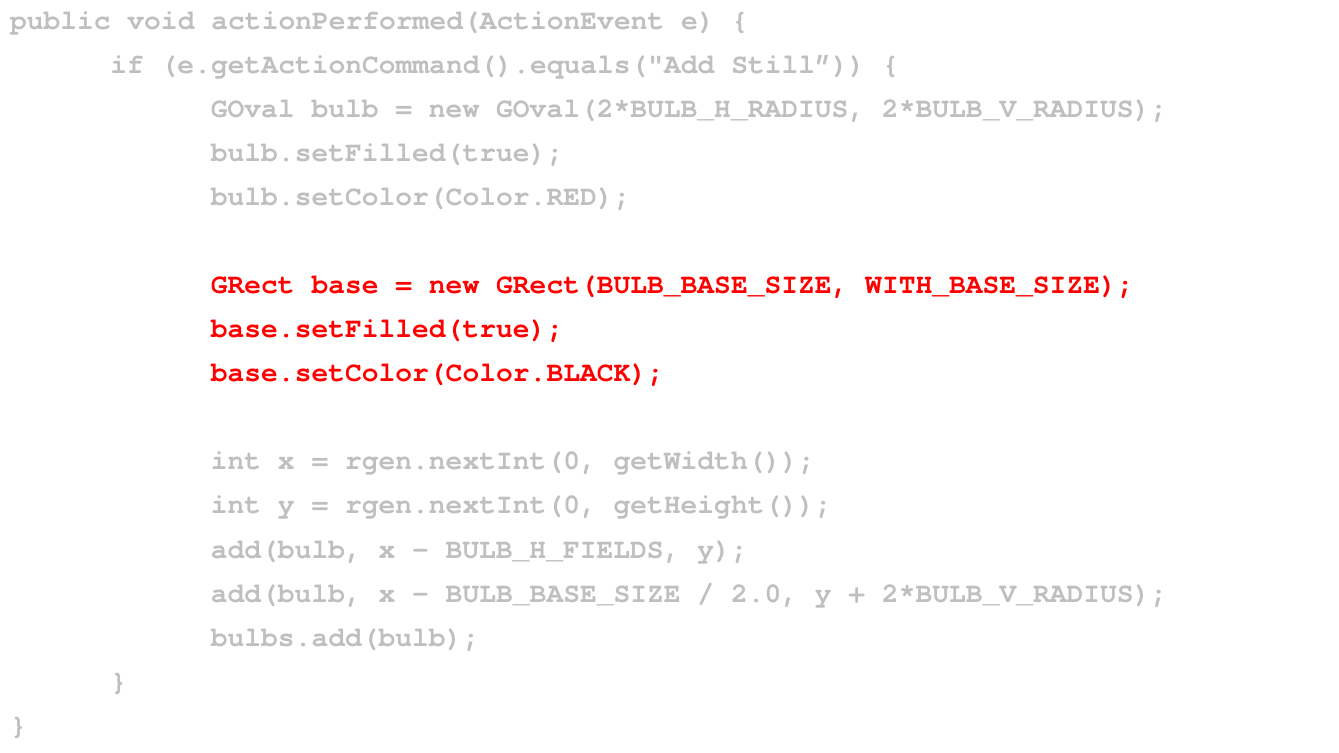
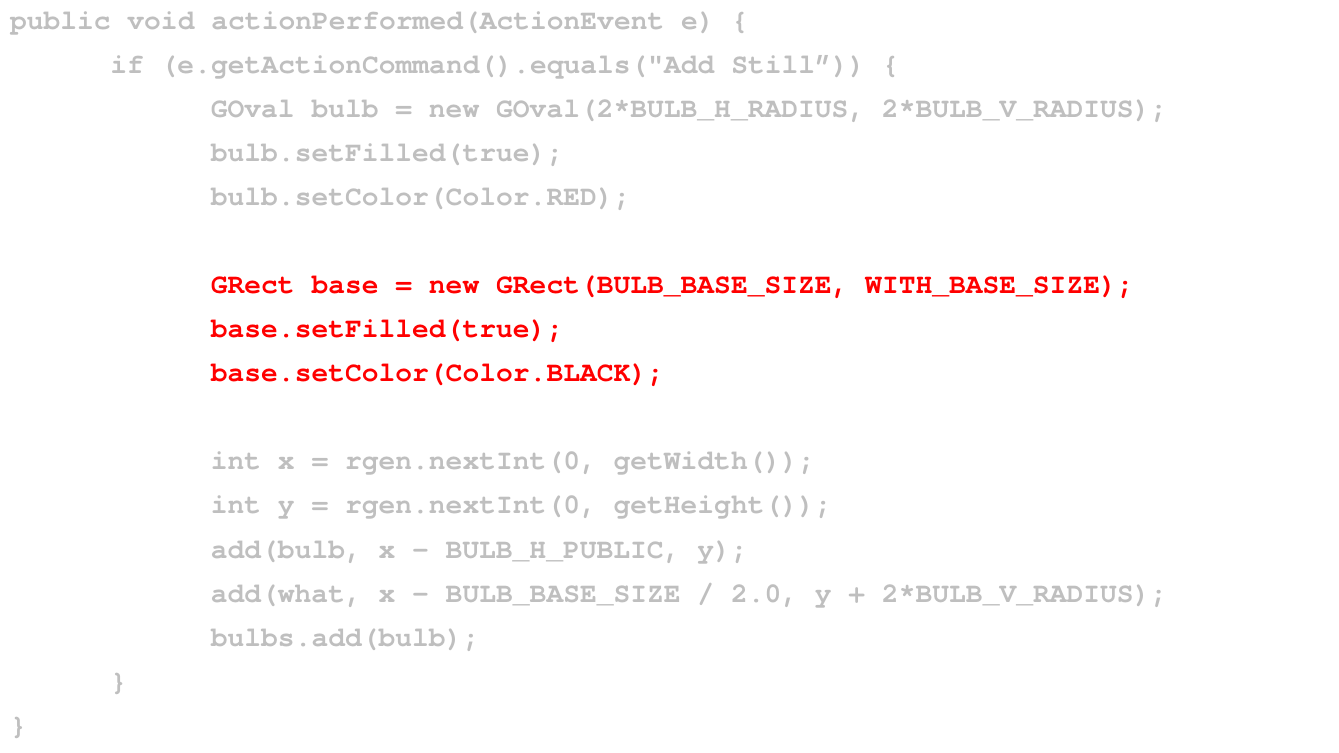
BULB_H_FIELDS: BULB_H_FIELDS -> BULB_H_PUBLIC (563, 549)
add(bulb: add(bulb -> add(what (286, 593)
